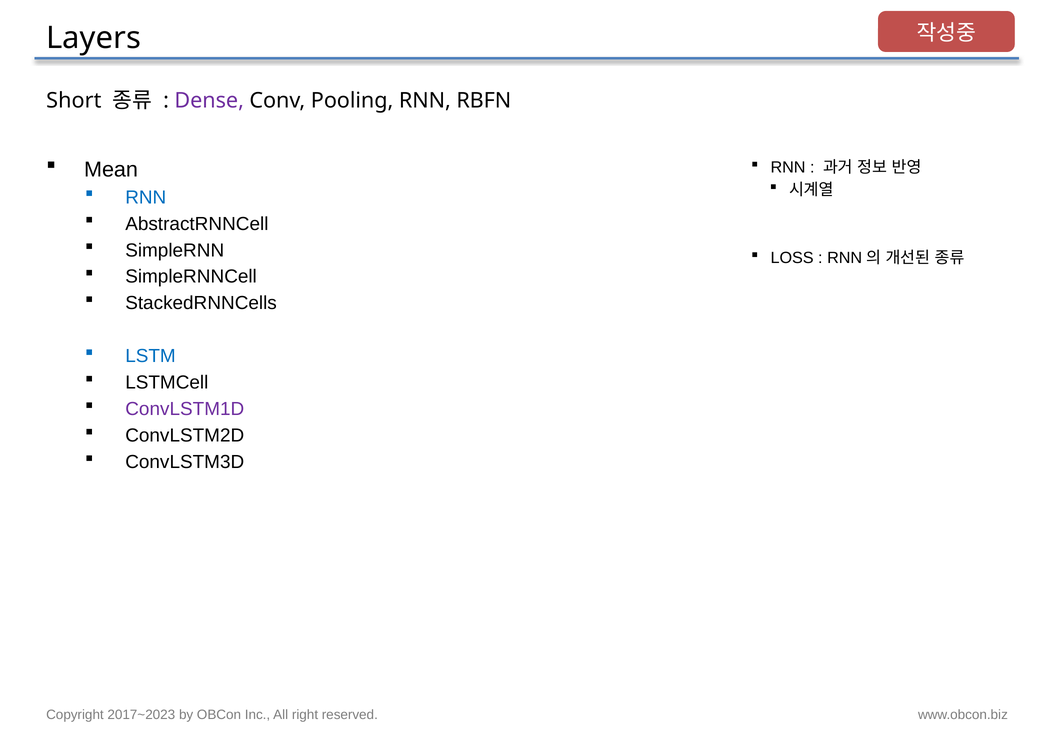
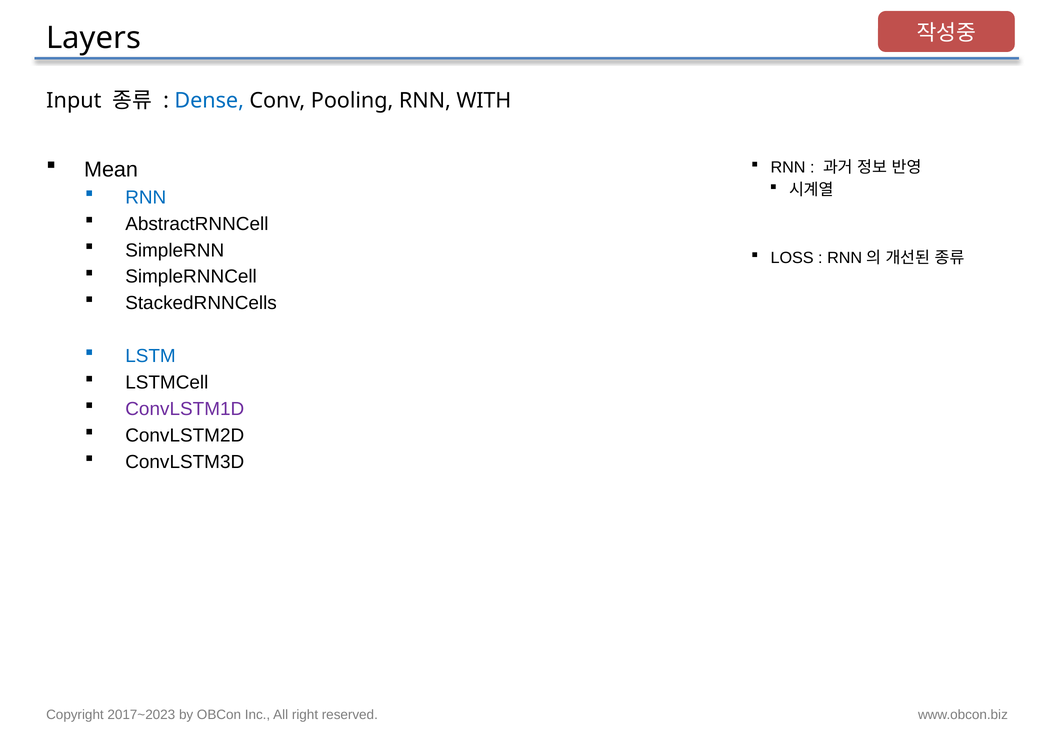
Short: Short -> Input (74, 101)
Dense colour: purple -> blue (209, 101)
RBFN: RBFN -> WITH (484, 101)
